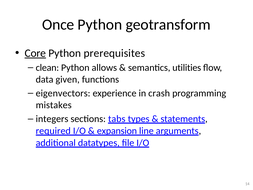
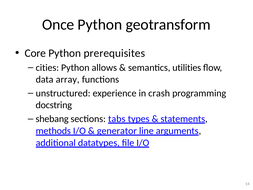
Core underline: present -> none (35, 53)
clean: clean -> cities (47, 68)
given: given -> array (68, 79)
eigenvectors: eigenvectors -> unstructured (63, 93)
mistakes: mistakes -> docstring (54, 105)
integers: integers -> shebang (52, 119)
required: required -> methods (53, 131)
expansion: expansion -> generator (117, 131)
